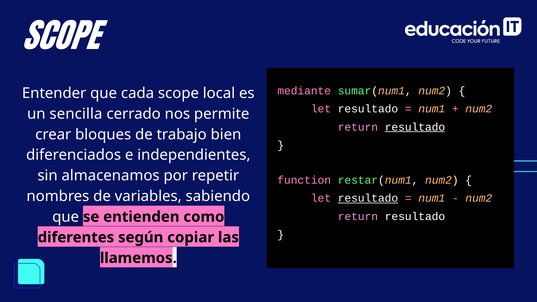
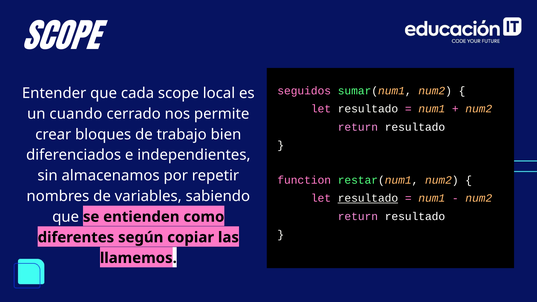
mediante: mediante -> seguidos (304, 91)
sencilla: sencilla -> cuando (76, 114)
resultado underline: present -> none (415, 127)
